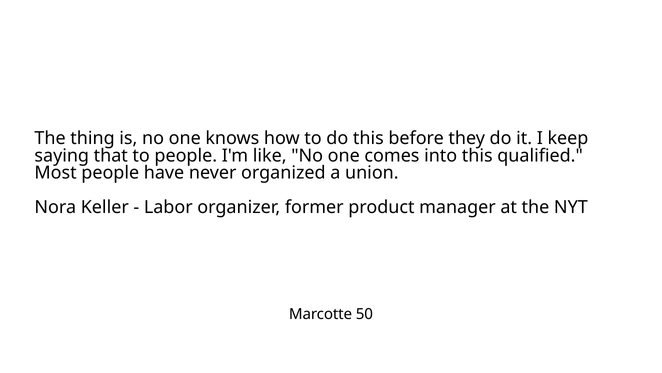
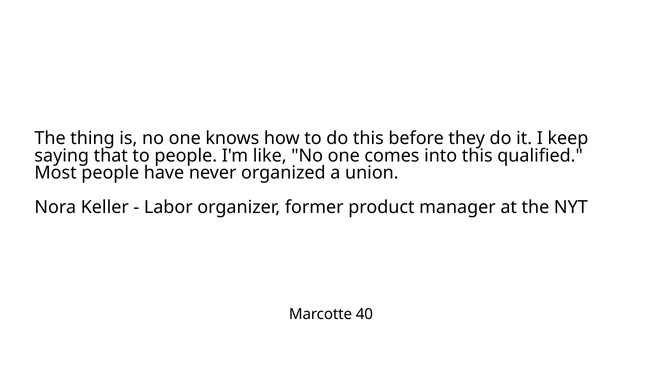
50: 50 -> 40 (364, 314)
